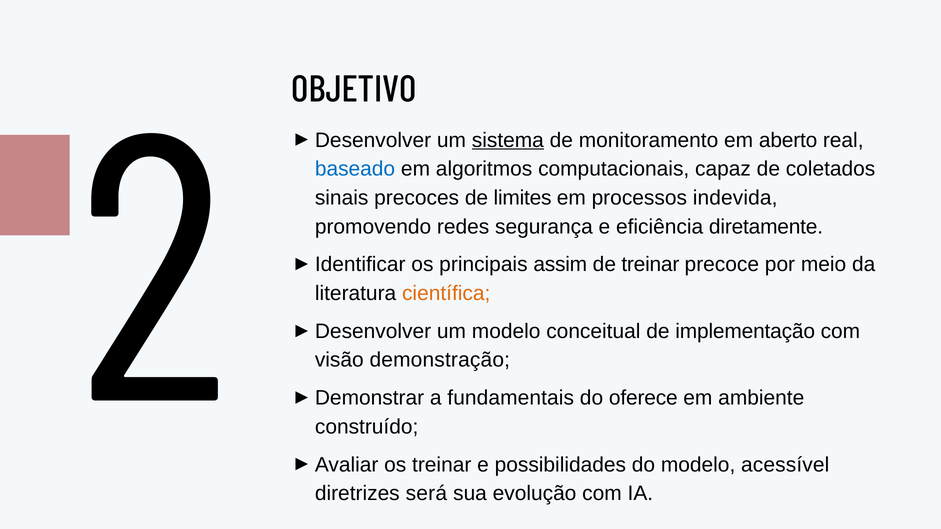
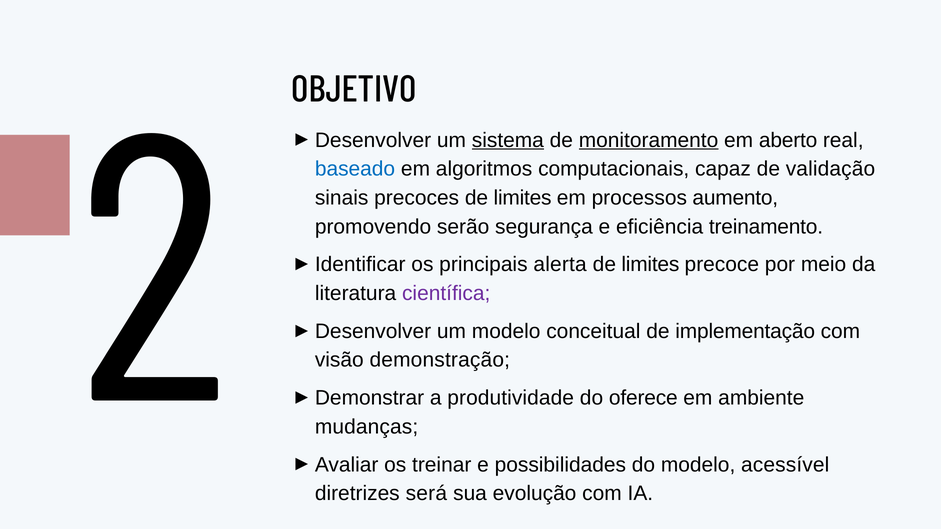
monitoramento underline: none -> present (649, 140)
coletados: coletados -> validação (830, 169)
indevida: indevida -> aumento (735, 198)
redes: redes -> serão (463, 227)
diretamente: diretamente -> treinamento (766, 227)
assim: assim -> alerta (560, 265)
treinar: treinar -> limites (650, 265)
científica colour: orange -> purple (446, 294)
fundamentais: fundamentais -> produtividade (511, 398)
construído: construído -> mudanças (367, 427)
